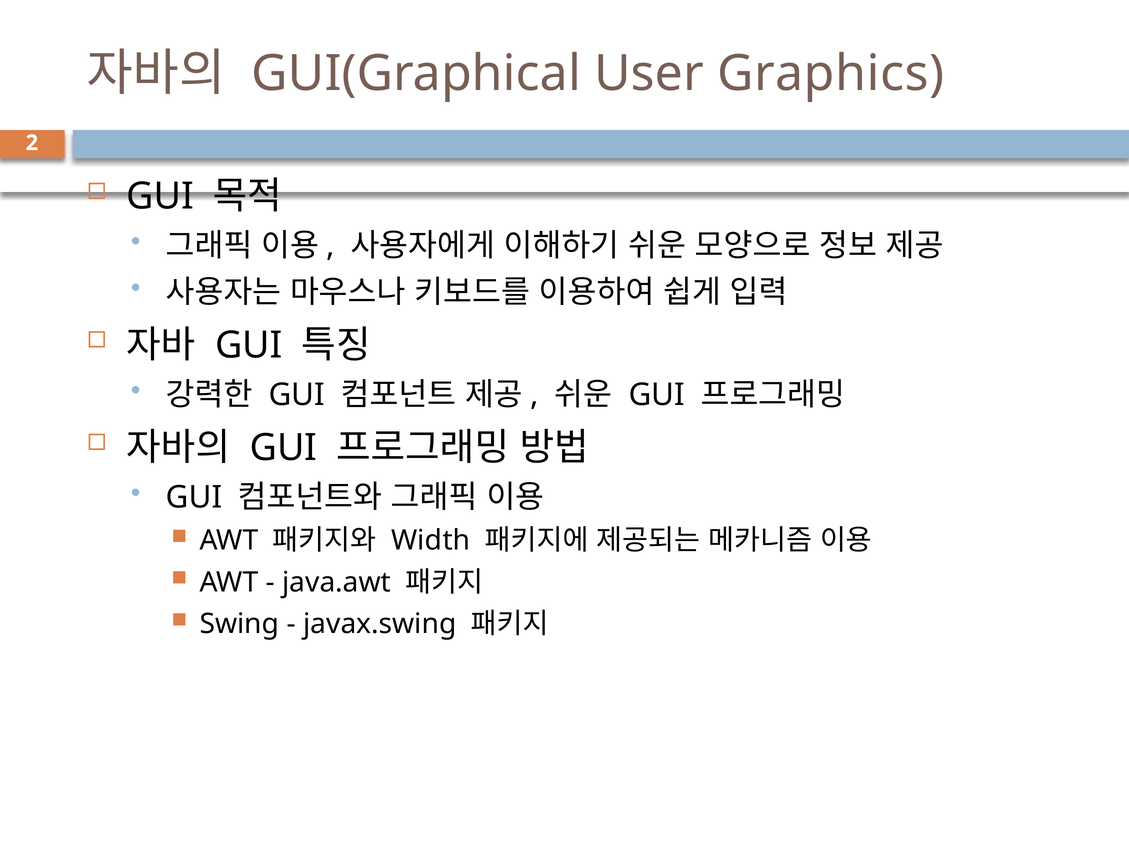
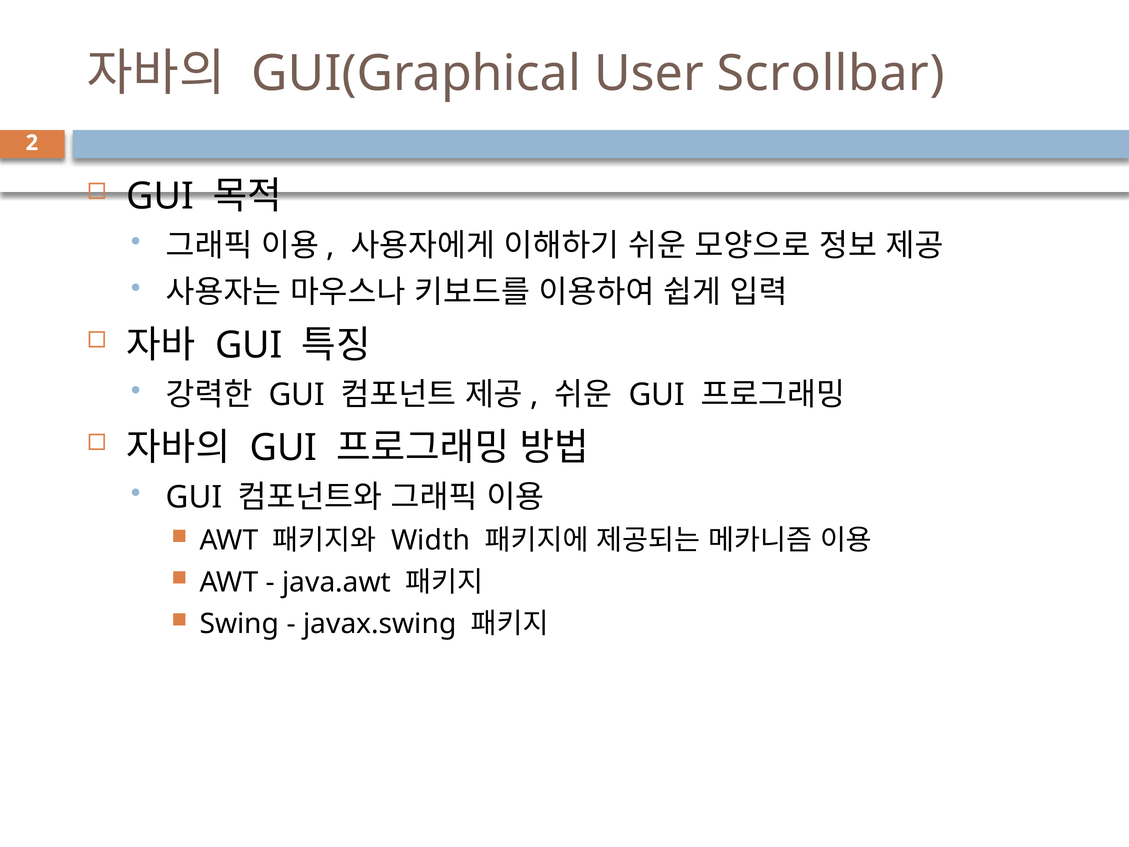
Graphics: Graphics -> Scrollbar (831, 74)
